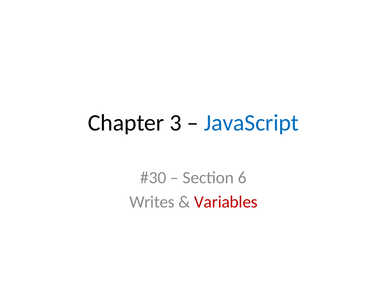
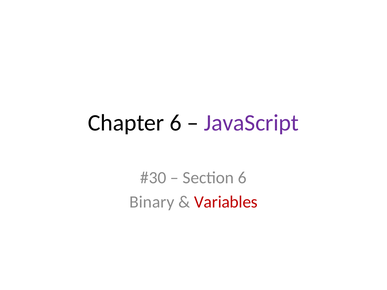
Chapter 3: 3 -> 6 (176, 123)
JavaScript colour: blue -> purple (251, 123)
Writes: Writes -> Binary (152, 202)
